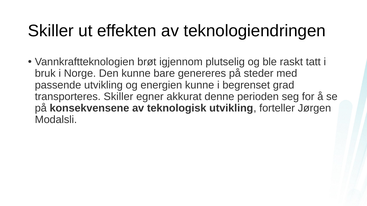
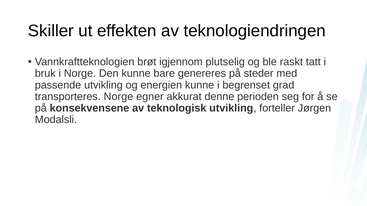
transporteres Skiller: Skiller -> Norge (118, 97)
